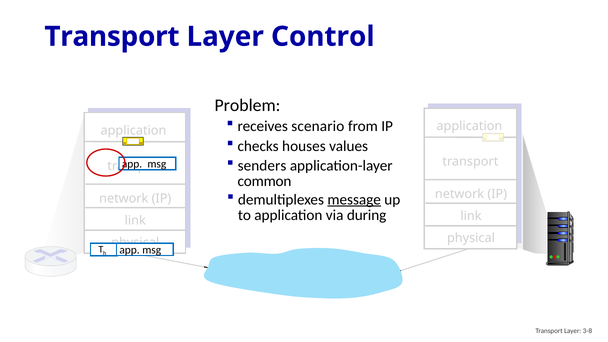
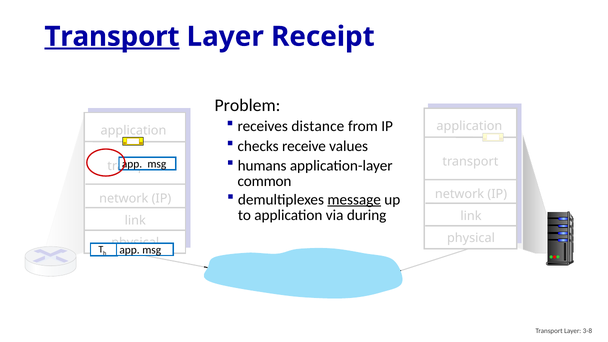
Transport underline: none -> present (112, 37)
Control: Control -> Receipt (323, 37)
scenario: scenario -> distance (318, 126)
houses: houses -> receive (304, 146)
senders: senders -> humans (262, 165)
